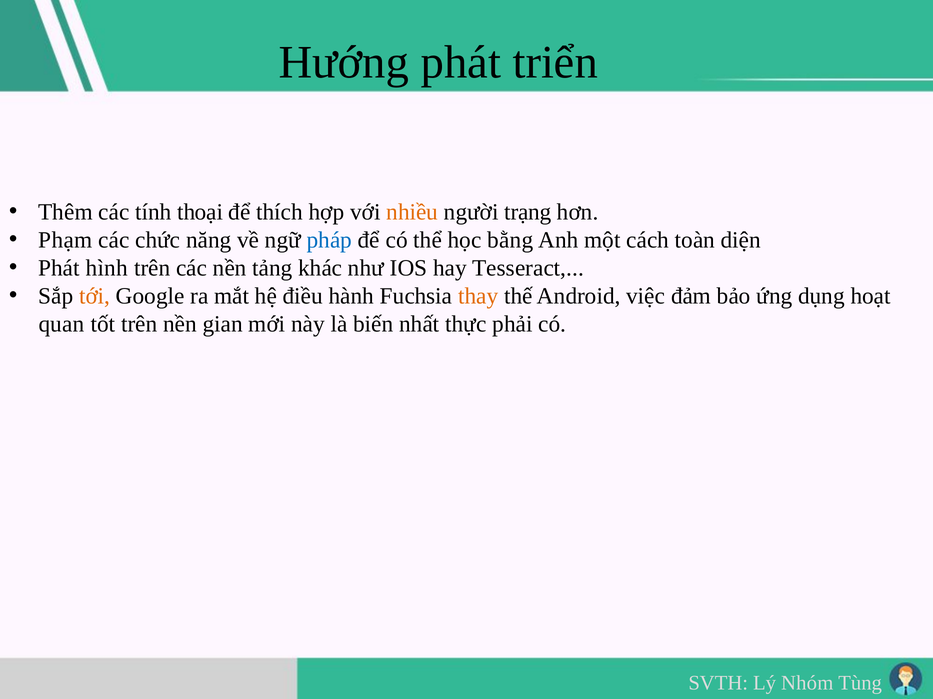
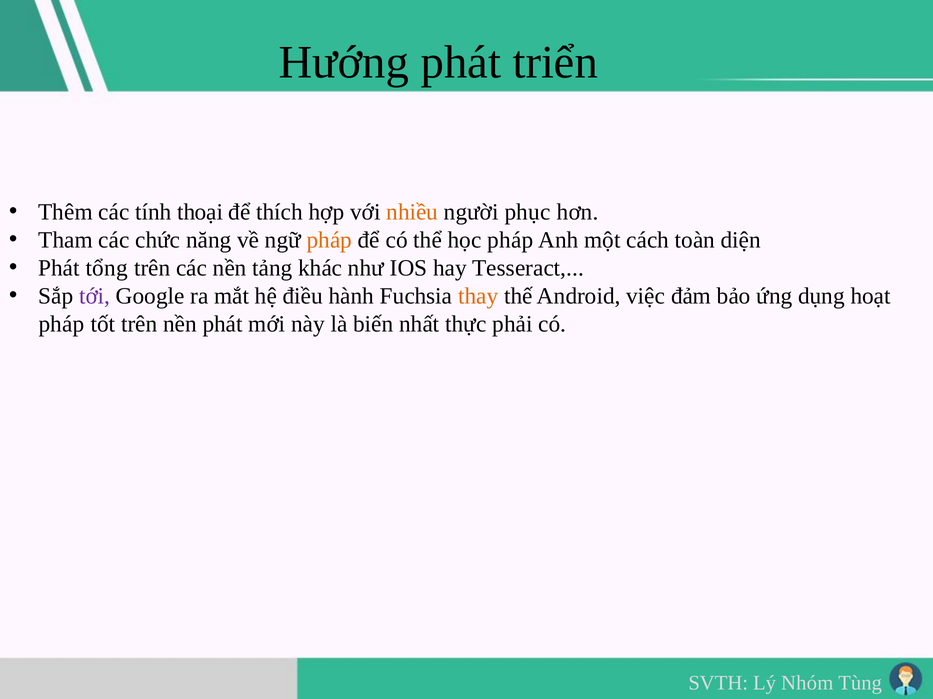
trạng: trạng -> phục (528, 212)
Phạm: Phạm -> Tham (66, 240)
pháp colour: blue -> orange (329, 240)
học bằng: bằng -> pháp (510, 240)
hình: hình -> tổng (107, 268)
tới colour: orange -> purple (95, 296)
quan: quan -> pháp (62, 324)
nền gian: gian -> phát (223, 324)
